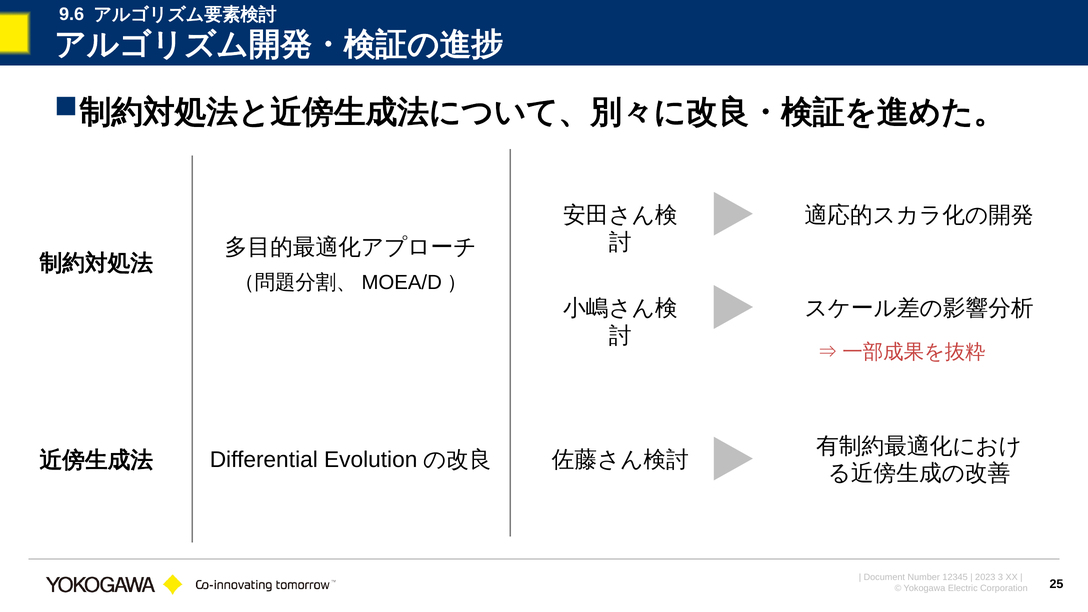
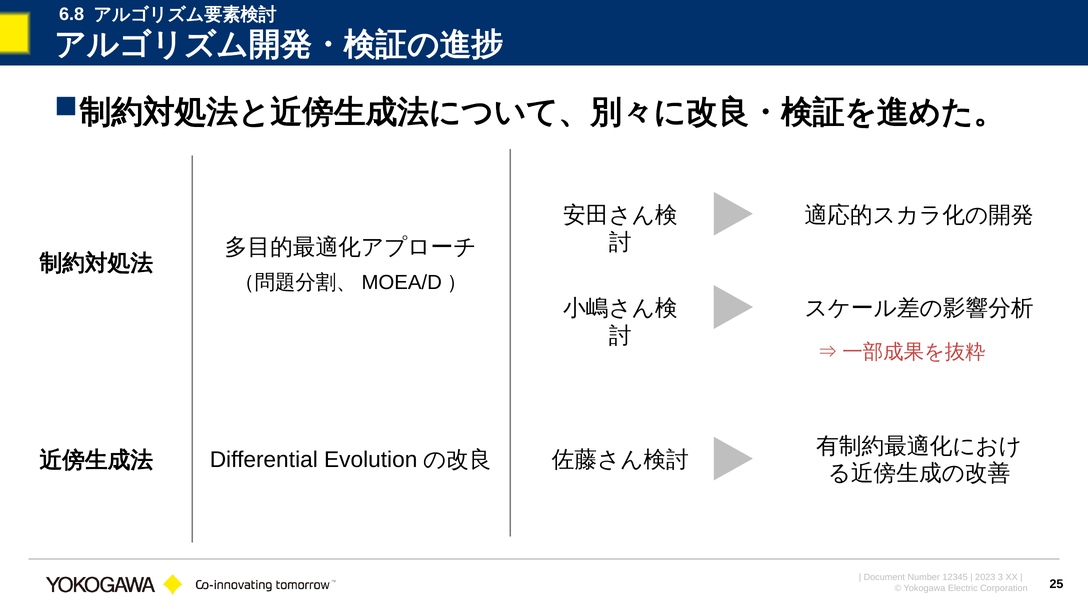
9.6: 9.6 -> 6.8 (72, 14)
